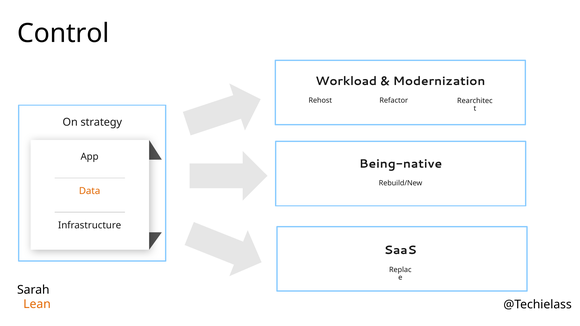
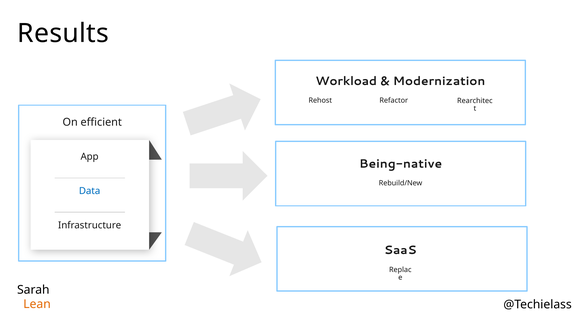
Control: Control -> Results (63, 34)
strategy: strategy -> efficient (101, 122)
Data colour: orange -> blue (90, 191)
